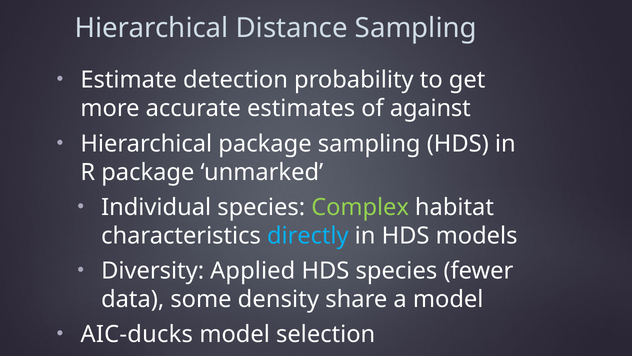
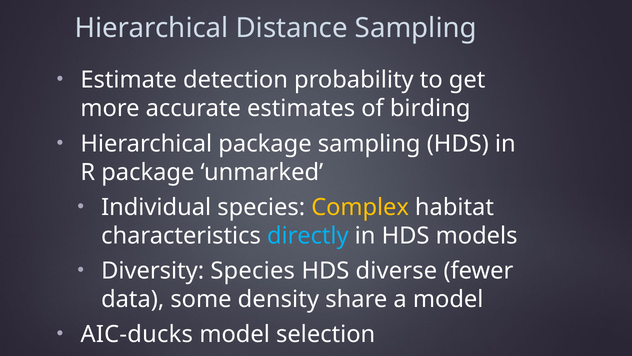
against: against -> birding (430, 108)
Complex colour: light green -> yellow (360, 207)
Diversity Applied: Applied -> Species (253, 270)
HDS species: species -> diverse (396, 270)
